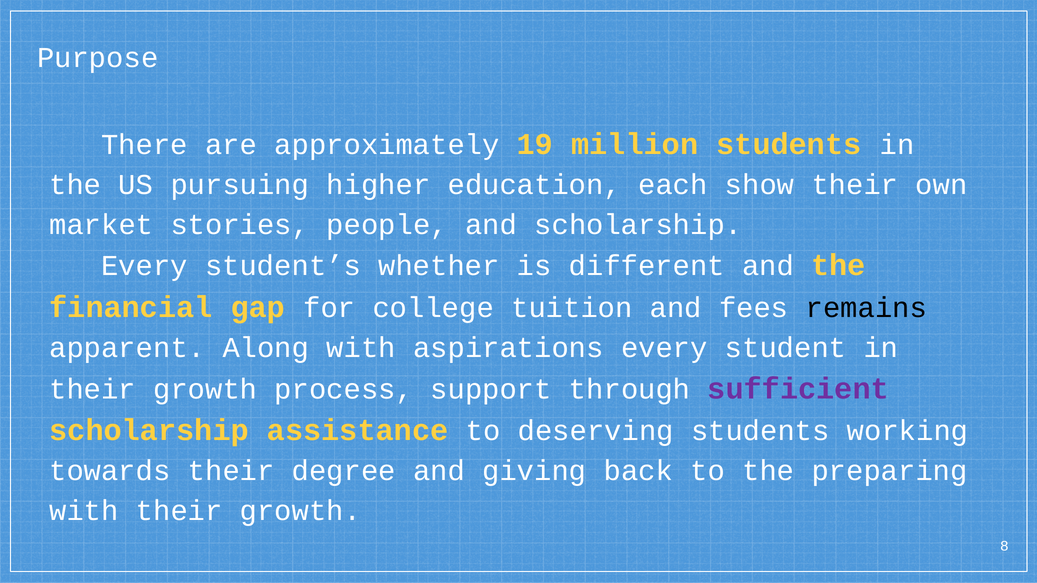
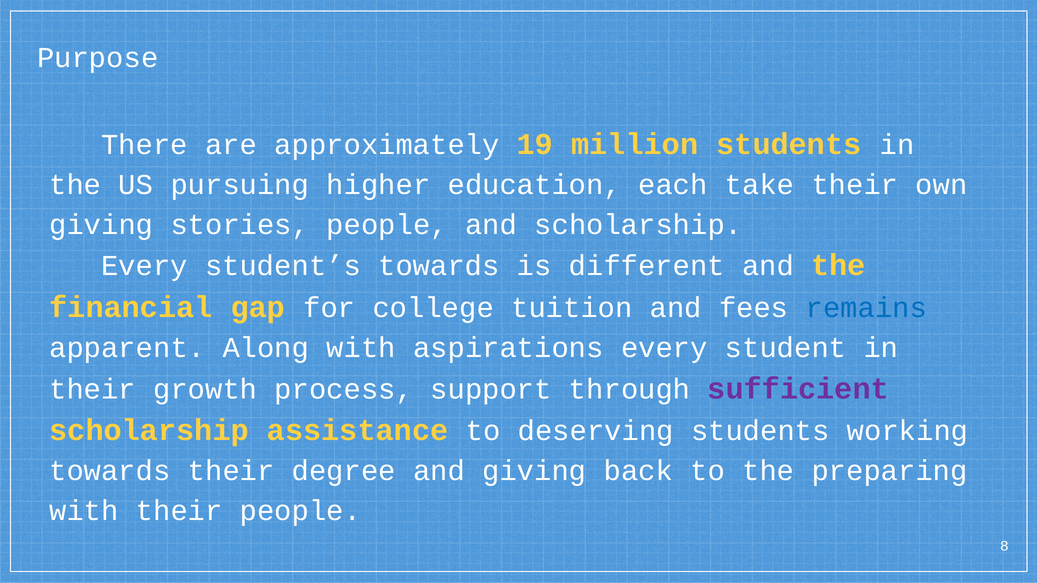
show: show -> take (760, 185)
market: market -> giving (101, 225)
student’s whether: whether -> towards (439, 266)
remains colour: black -> blue (866, 308)
with their growth: growth -> people (300, 511)
